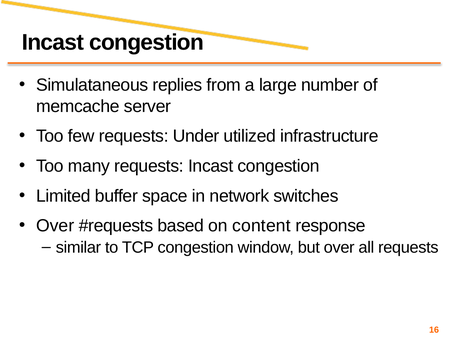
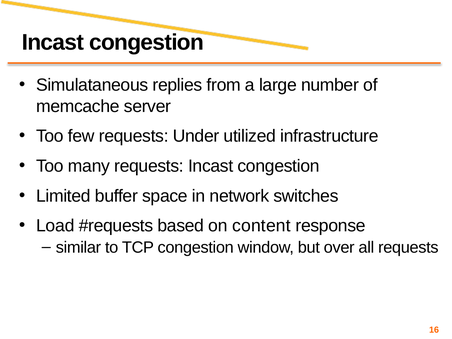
Over: Over -> Load (55, 226)
